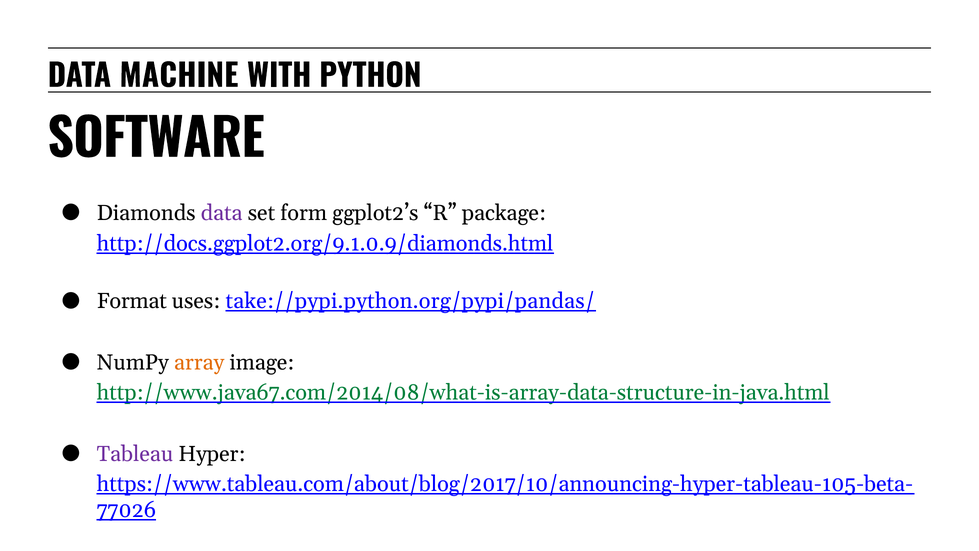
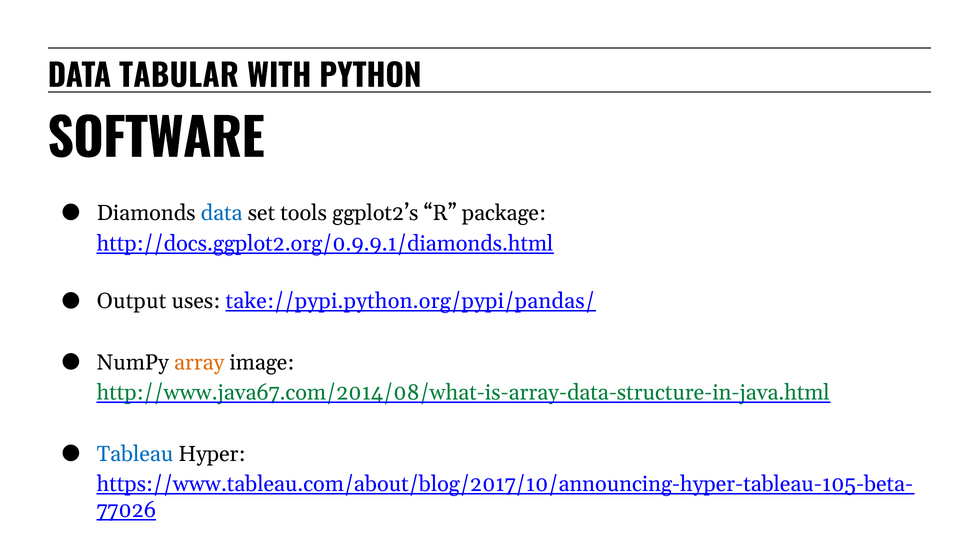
MACHINE: MACHINE -> TABULAR (179, 76)
data colour: purple -> blue (222, 213)
form: form -> tools (304, 213)
http://docs.ggplot2.org/9.1.0.9/diamonds.html: http://docs.ggplot2.org/9.1.0.9/diamonds.html -> http://docs.ggplot2.org/0.9.9.1/diamonds.html (325, 243)
Format: Format -> Output (131, 301)
Tableau colour: purple -> blue (135, 454)
